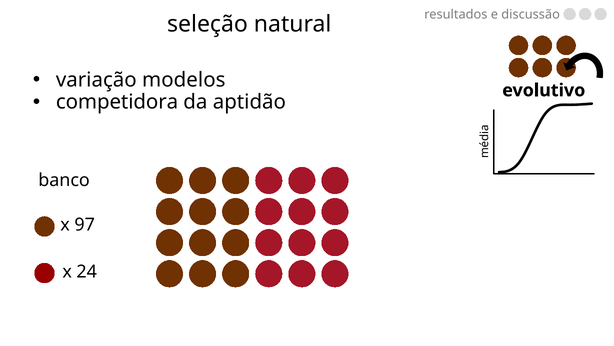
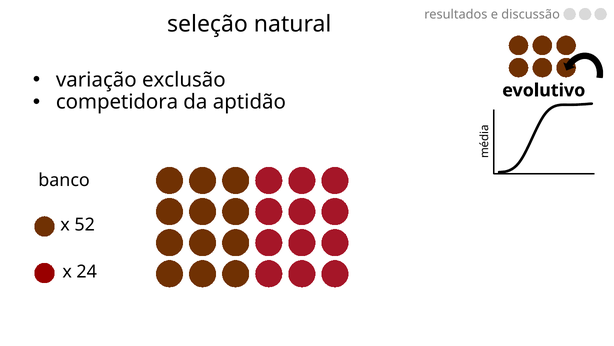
modelos: modelos -> exclusão (184, 80)
97: 97 -> 52 (85, 224)
